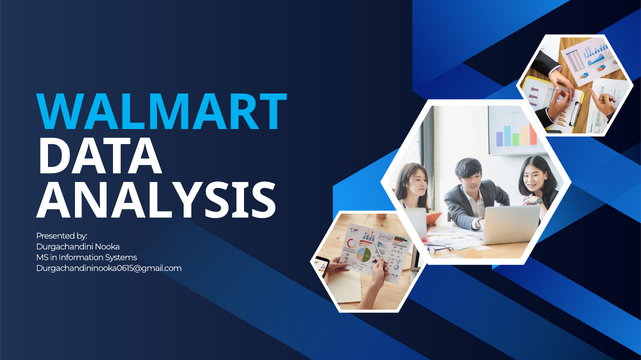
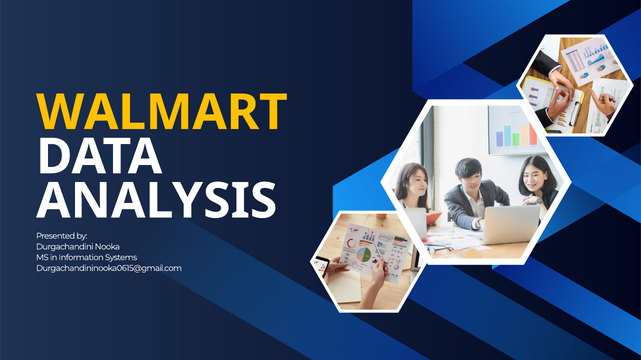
WALMART colour: light blue -> yellow (162, 113)
